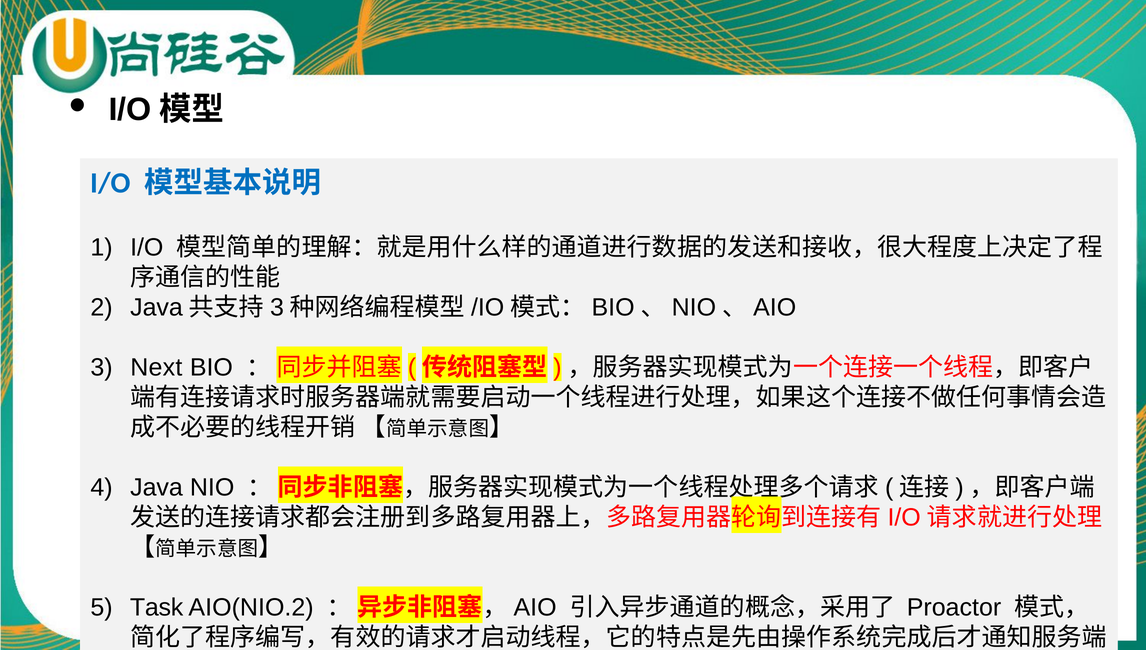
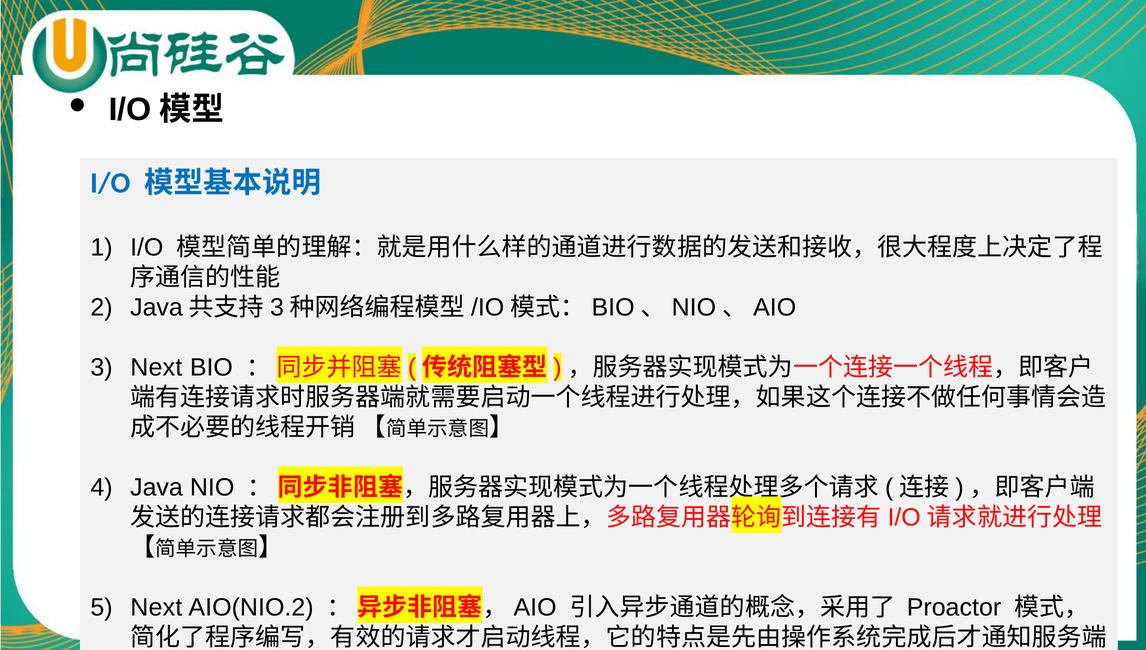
Task: Task -> Next (156, 607)
